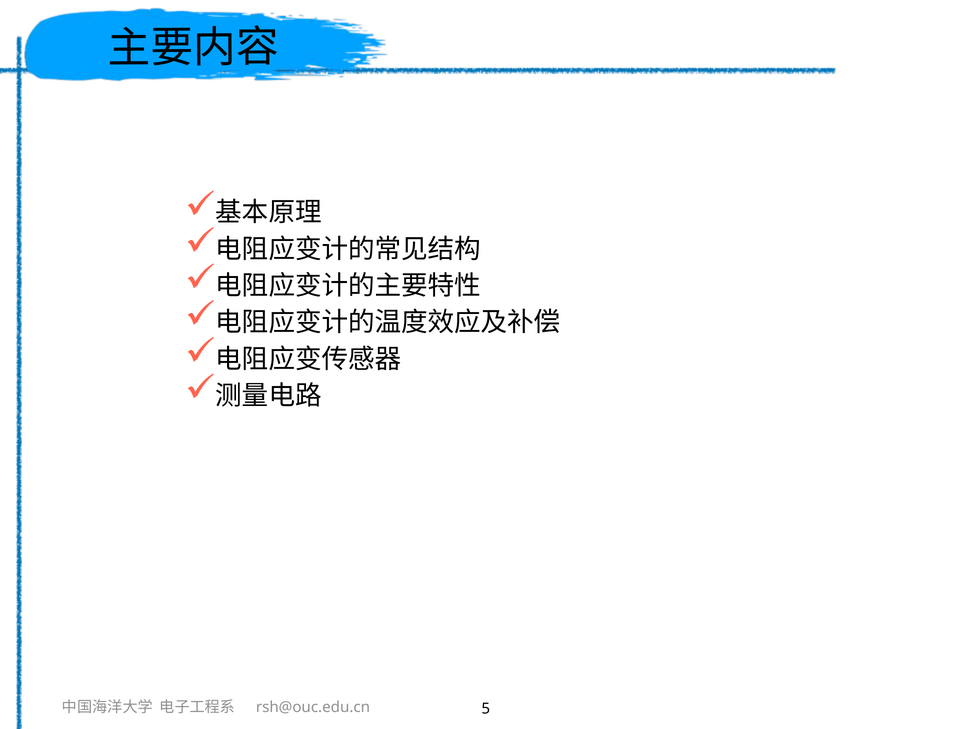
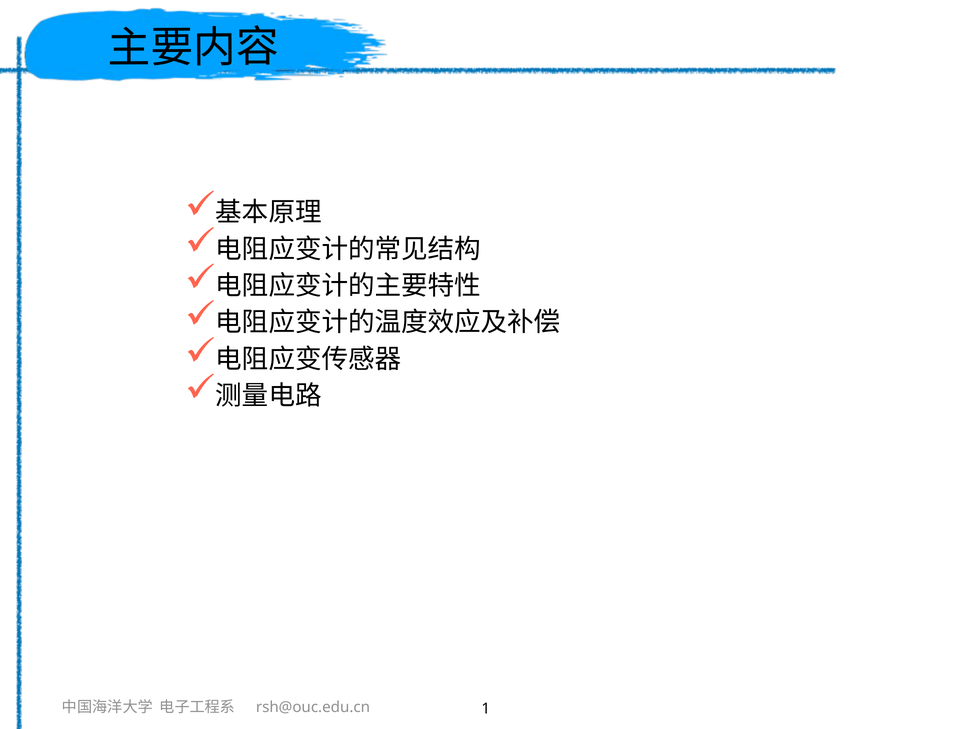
5: 5 -> 1 (486, 709)
